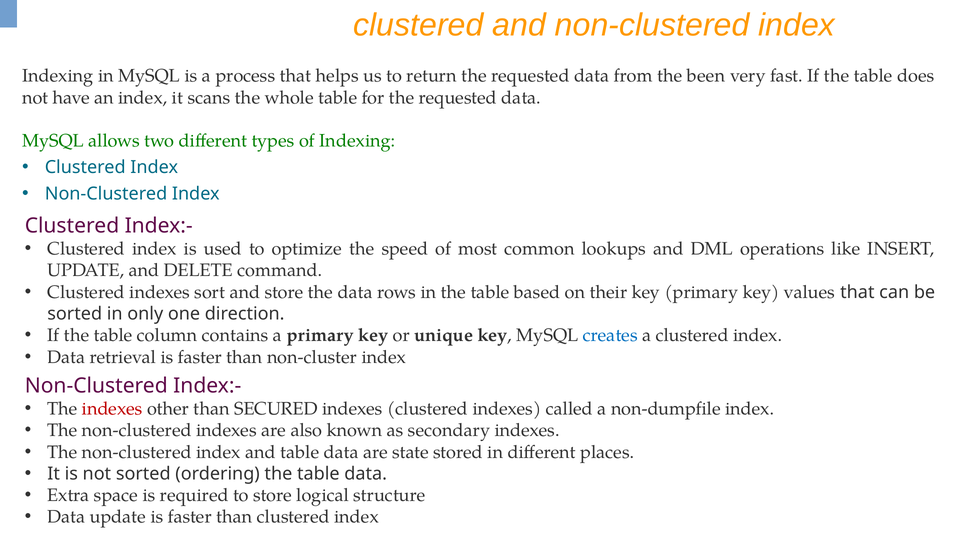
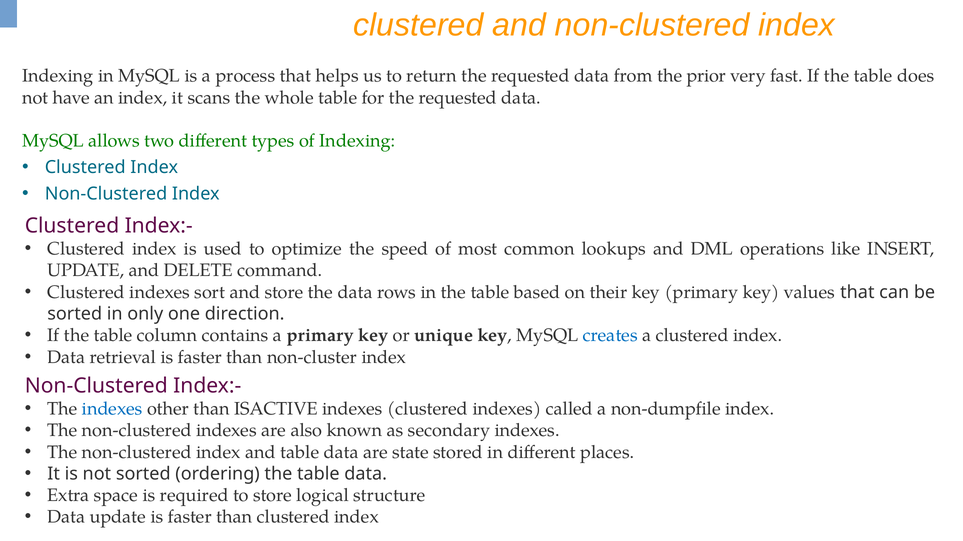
been: been -> prior (706, 76)
indexes colour: red -> blue (112, 409)
SECURED: SECURED -> ISACTIVE (276, 409)
